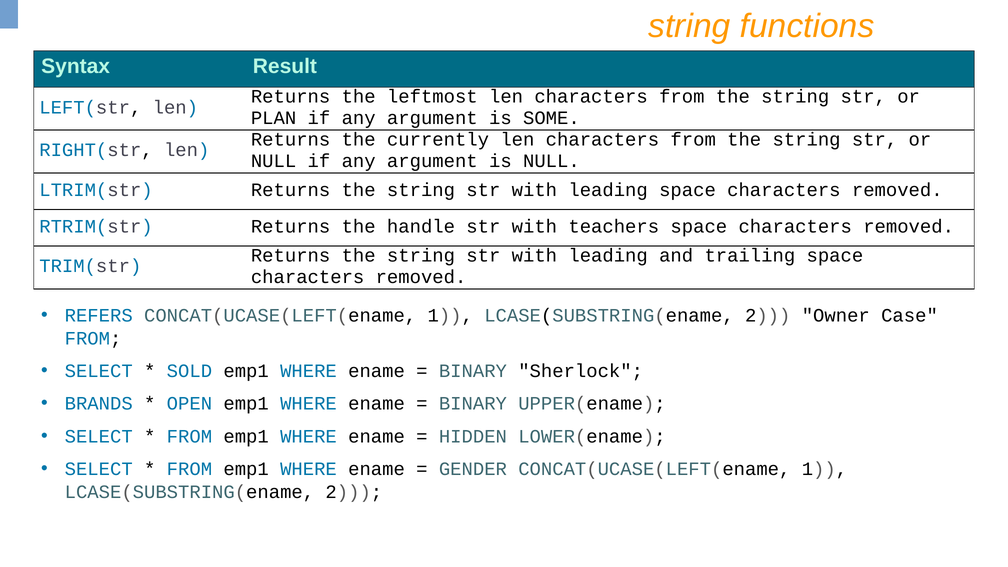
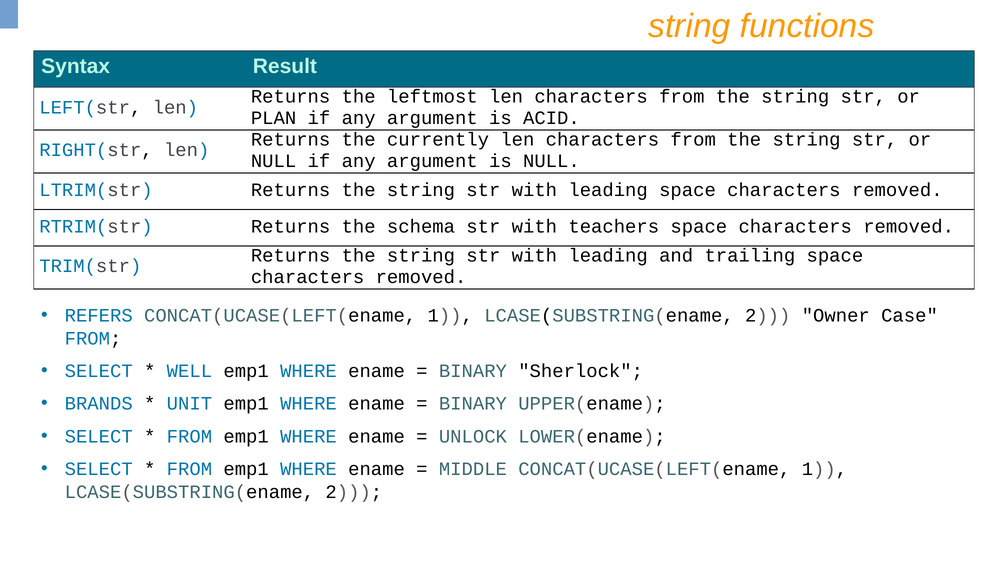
SOME: SOME -> ACID (551, 118)
handle: handle -> schema (421, 227)
SOLD: SOLD -> WELL (189, 371)
OPEN: OPEN -> UNIT (189, 404)
HIDDEN: HIDDEN -> UNLOCK (473, 436)
GENDER: GENDER -> MIDDLE (473, 469)
